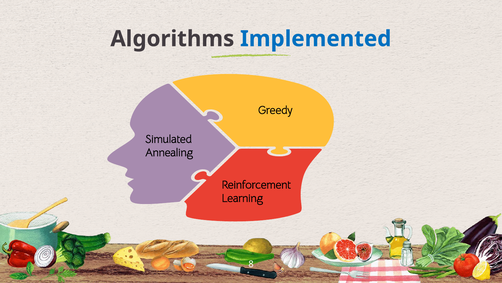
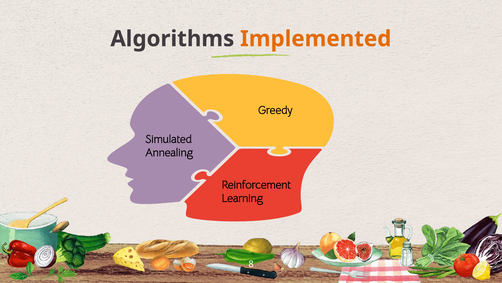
Implemented colour: blue -> orange (316, 39)
